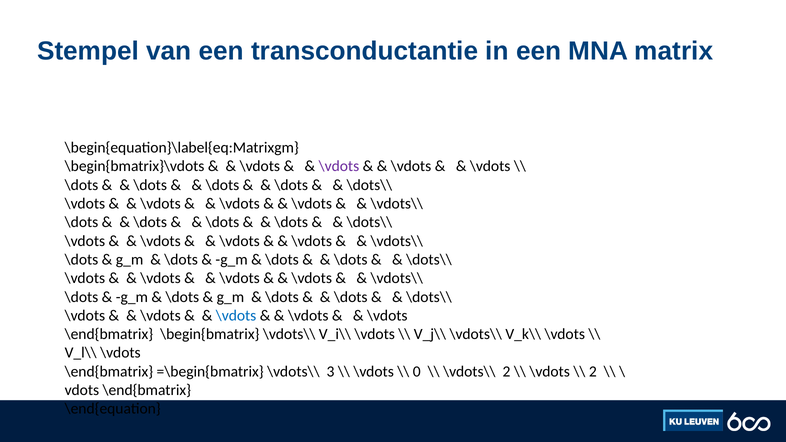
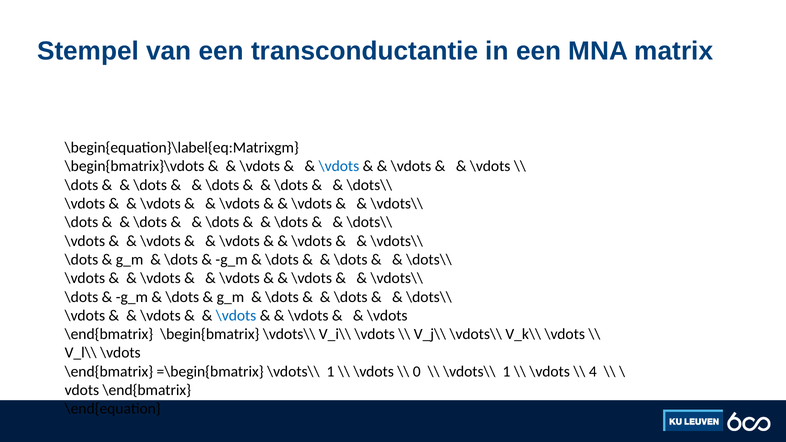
\vdots colour: purple -> blue (339, 166)
=\begin{bmatrix \vdots\\ 3: 3 -> 1 (331, 372)
2: 2 -> 1 (507, 372)
2: 2 -> 4 (593, 372)
